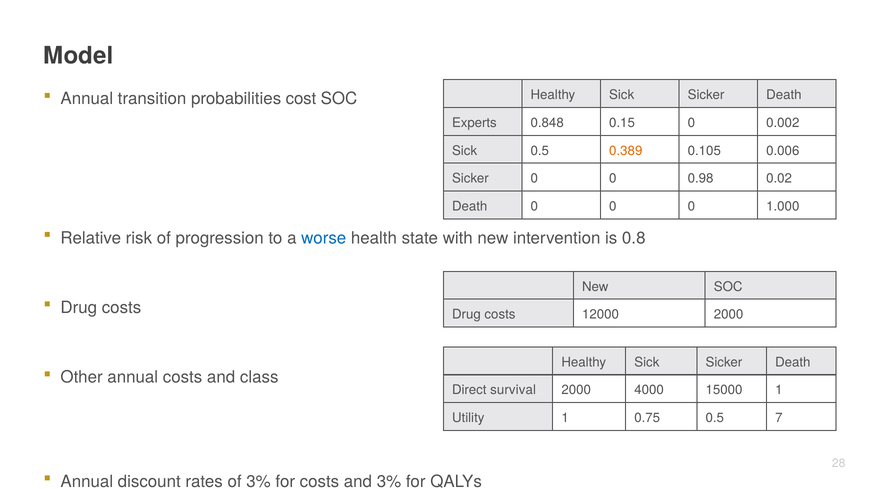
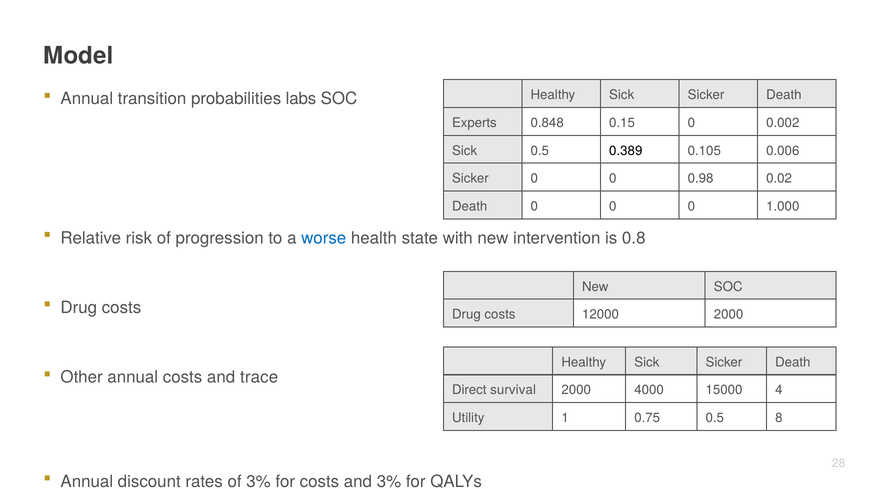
cost: cost -> labs (301, 99)
0.389 colour: orange -> black (626, 151)
class: class -> trace (259, 377)
15000 1: 1 -> 4 (779, 390)
7: 7 -> 8 (779, 418)
